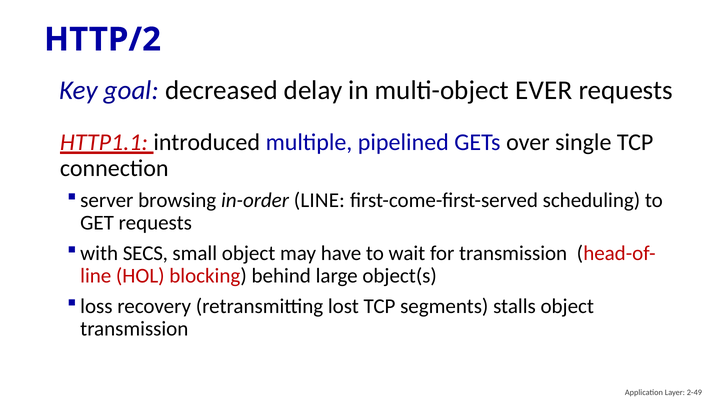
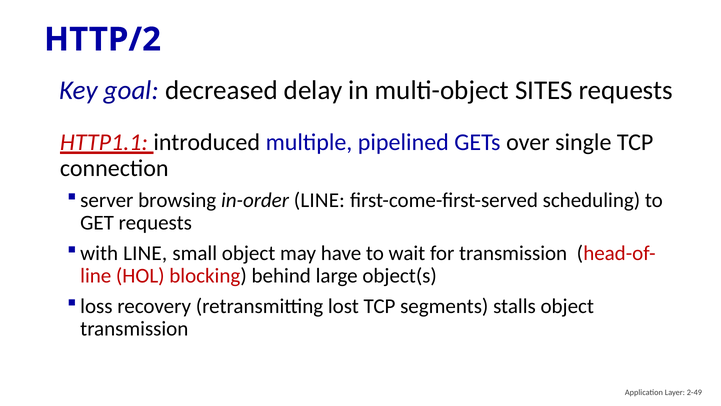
EVER: EVER -> SITES (544, 90)
with SECS: SECS -> LINE (145, 253)
